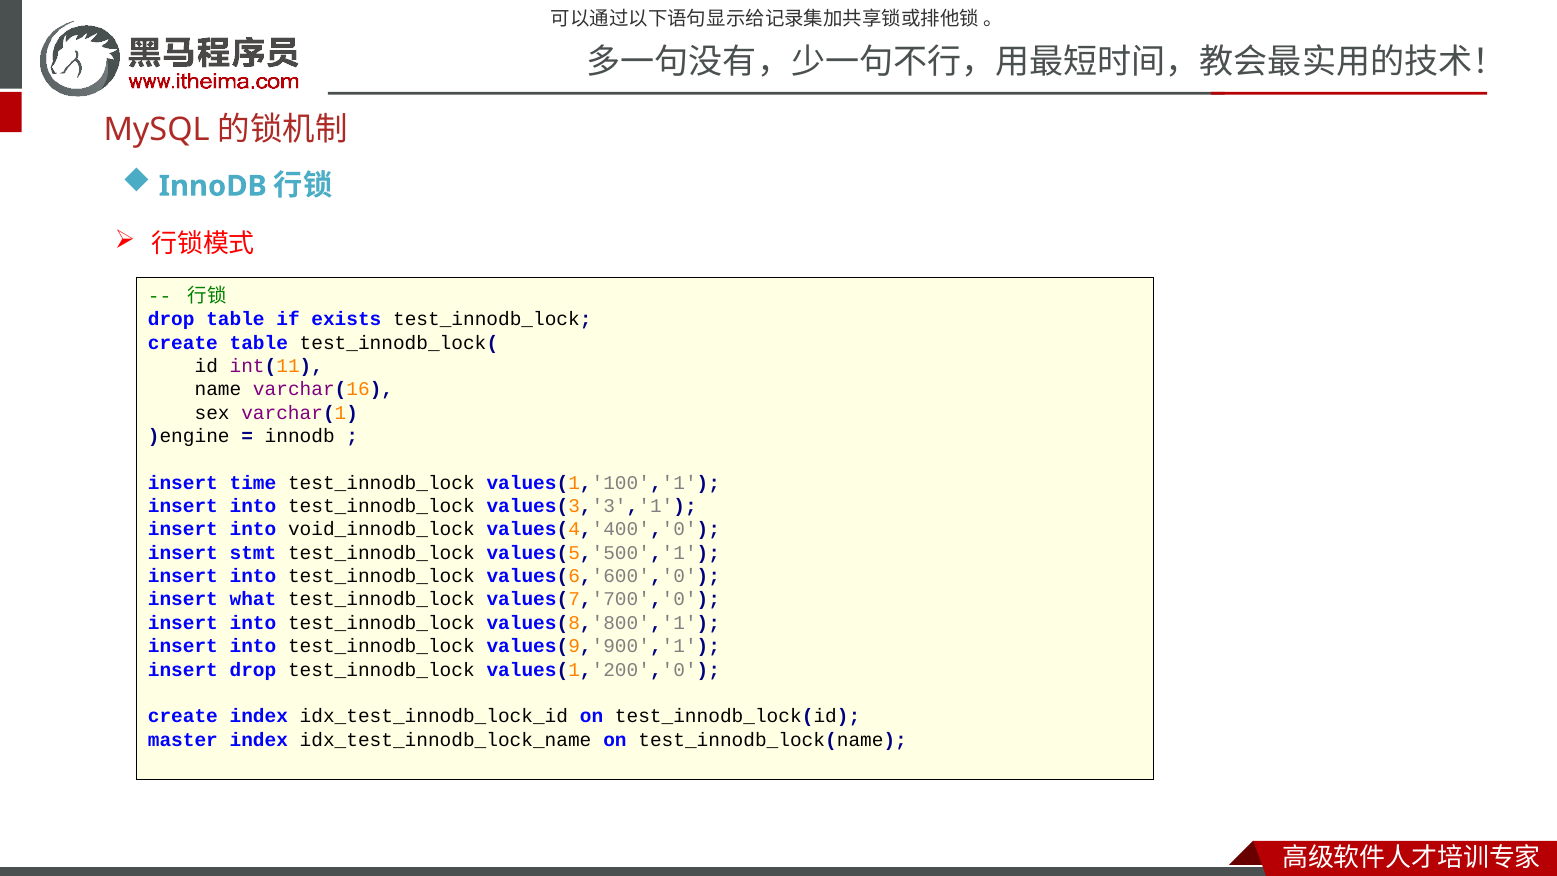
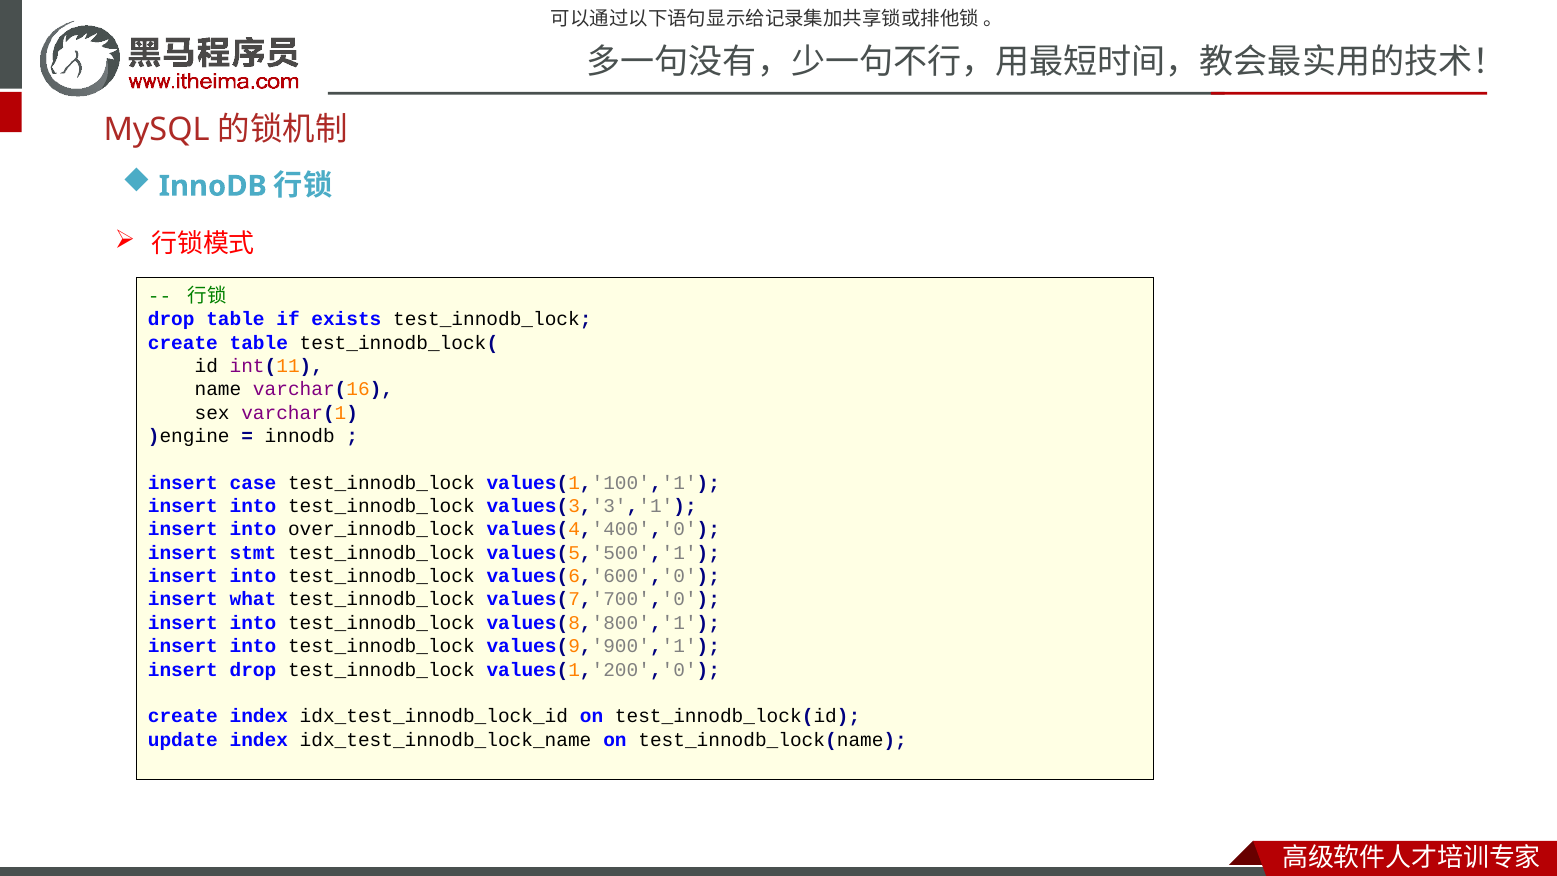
time: time -> case (253, 483)
void_innodb_lock: void_innodb_lock -> over_innodb_lock (381, 529)
master: master -> update (183, 740)
